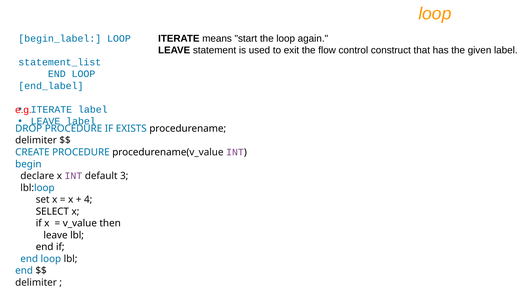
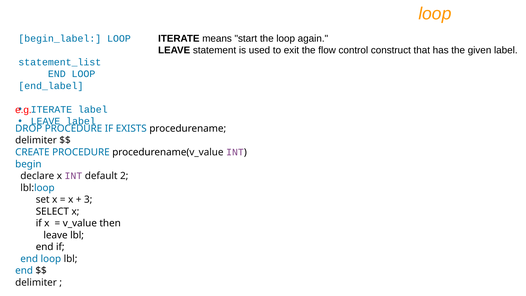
3: 3 -> 2 (124, 176)
4: 4 -> 3 (88, 200)
